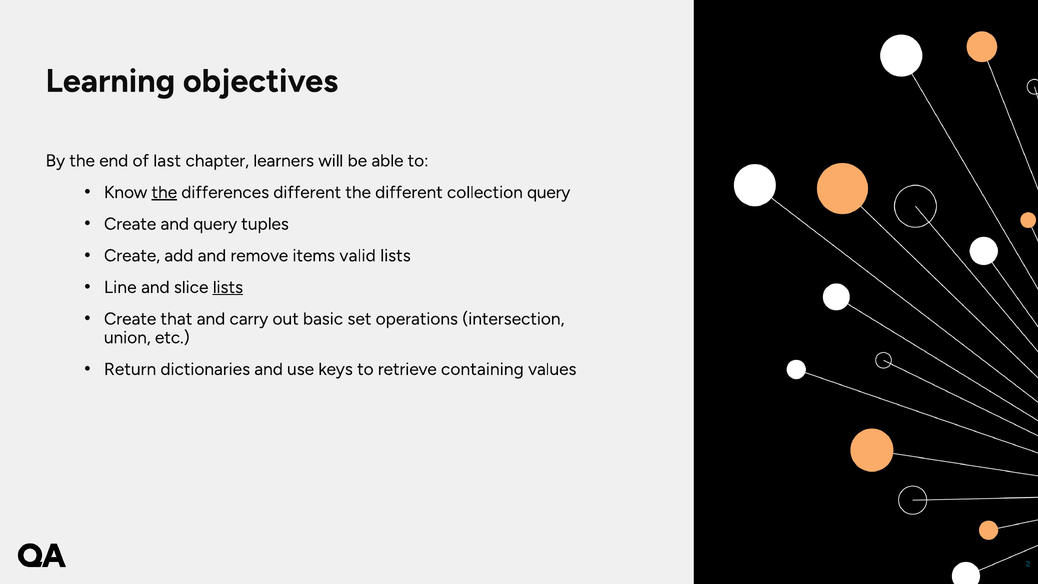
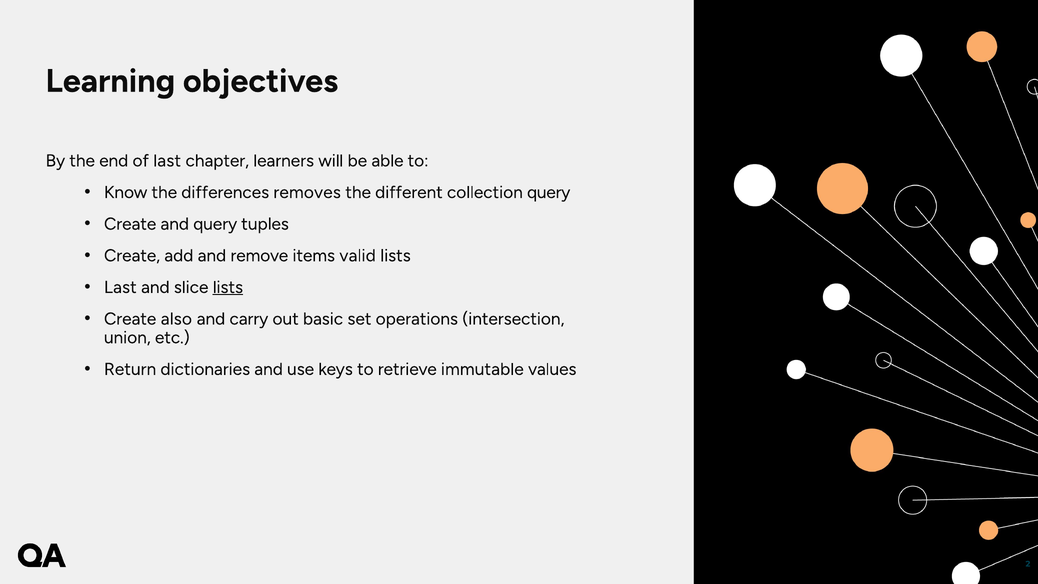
the underline: present -> none (164, 192)
differences different: different -> removes (307, 192)
Line: Line -> Last (120, 287)
that: that -> also (176, 319)
containing: containing -> immutable (482, 369)
